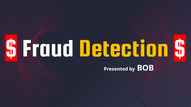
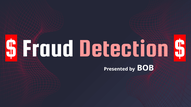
Detection colour: yellow -> pink (124, 48)
